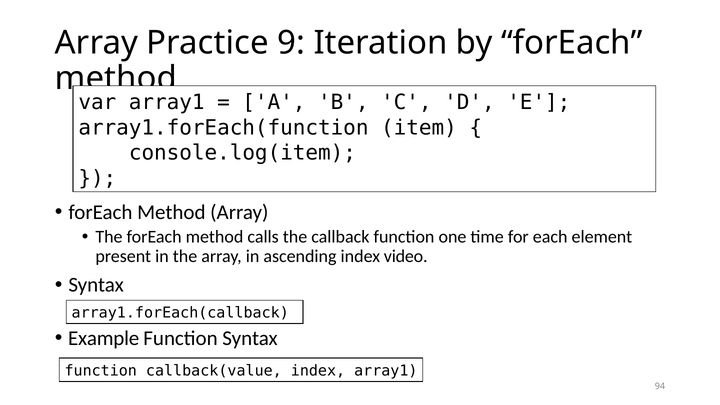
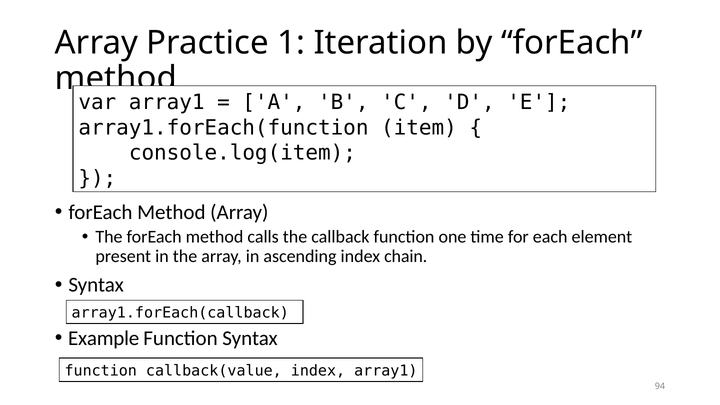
9: 9 -> 1 (291, 43)
video: video -> chain (406, 256)
